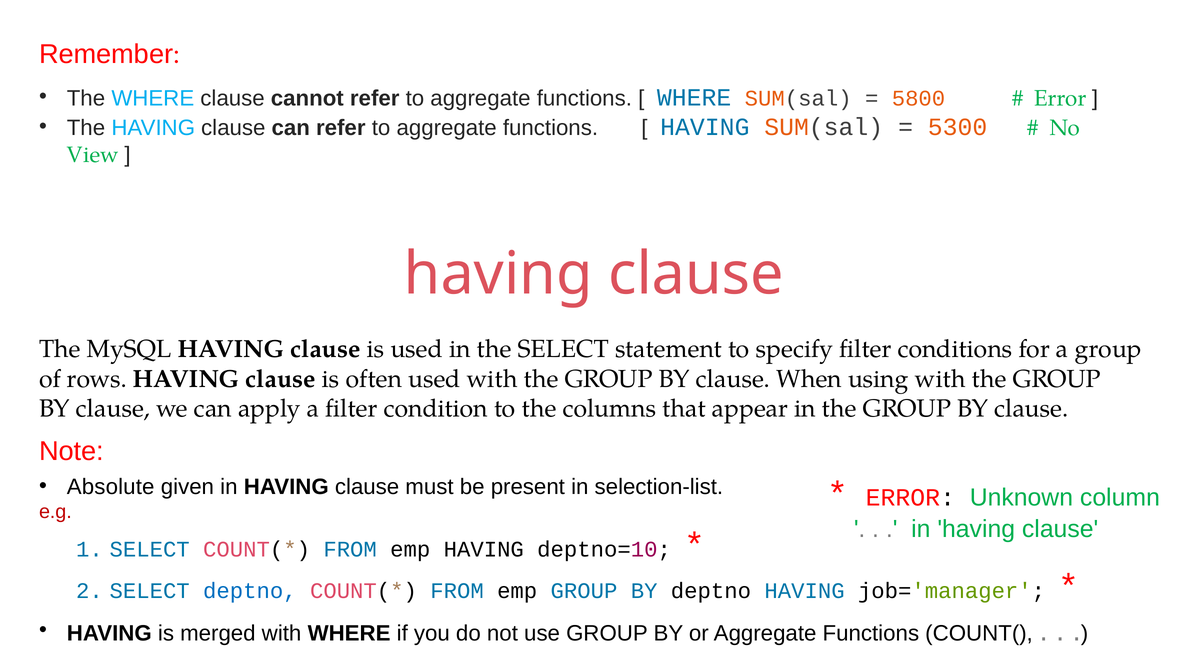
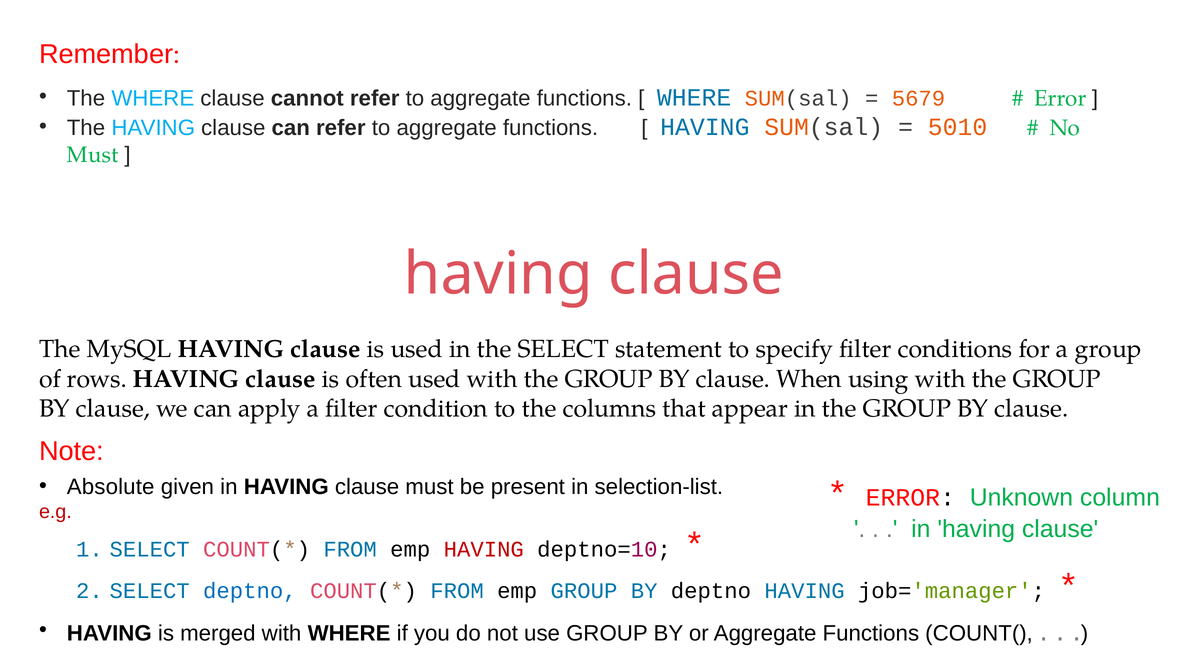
5800: 5800 -> 5679 (918, 98)
5300: 5300 -> 5010 (958, 127)
View: View -> Must (93, 155)
HAVING colour: black -> red (484, 550)
